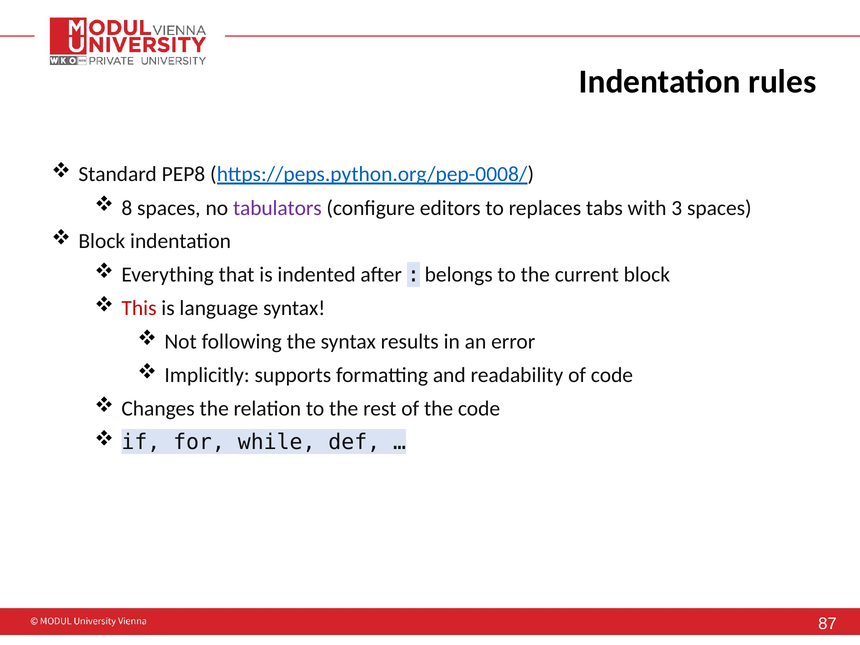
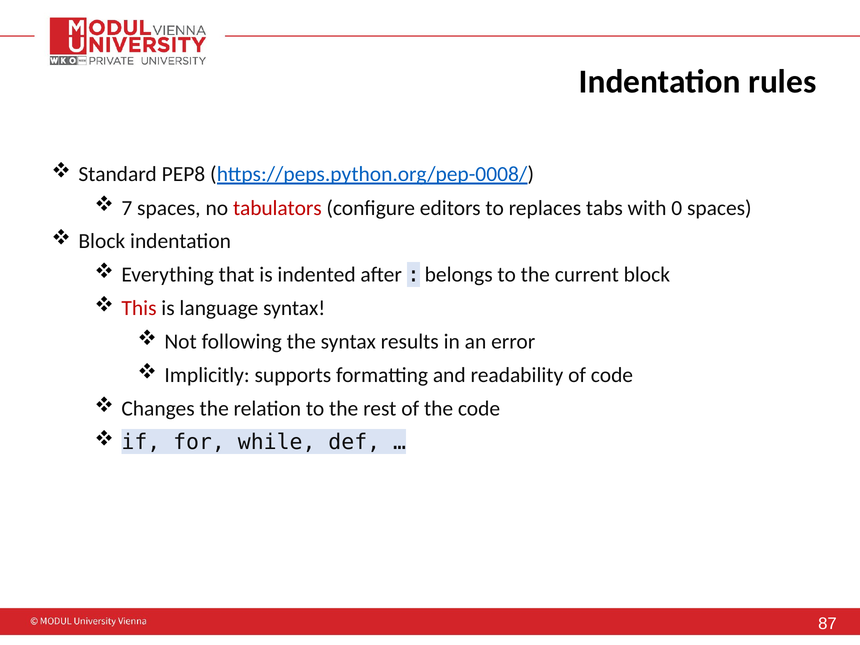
8: 8 -> 7 (127, 208)
tabulators colour: purple -> red (277, 208)
3: 3 -> 0 (677, 208)
